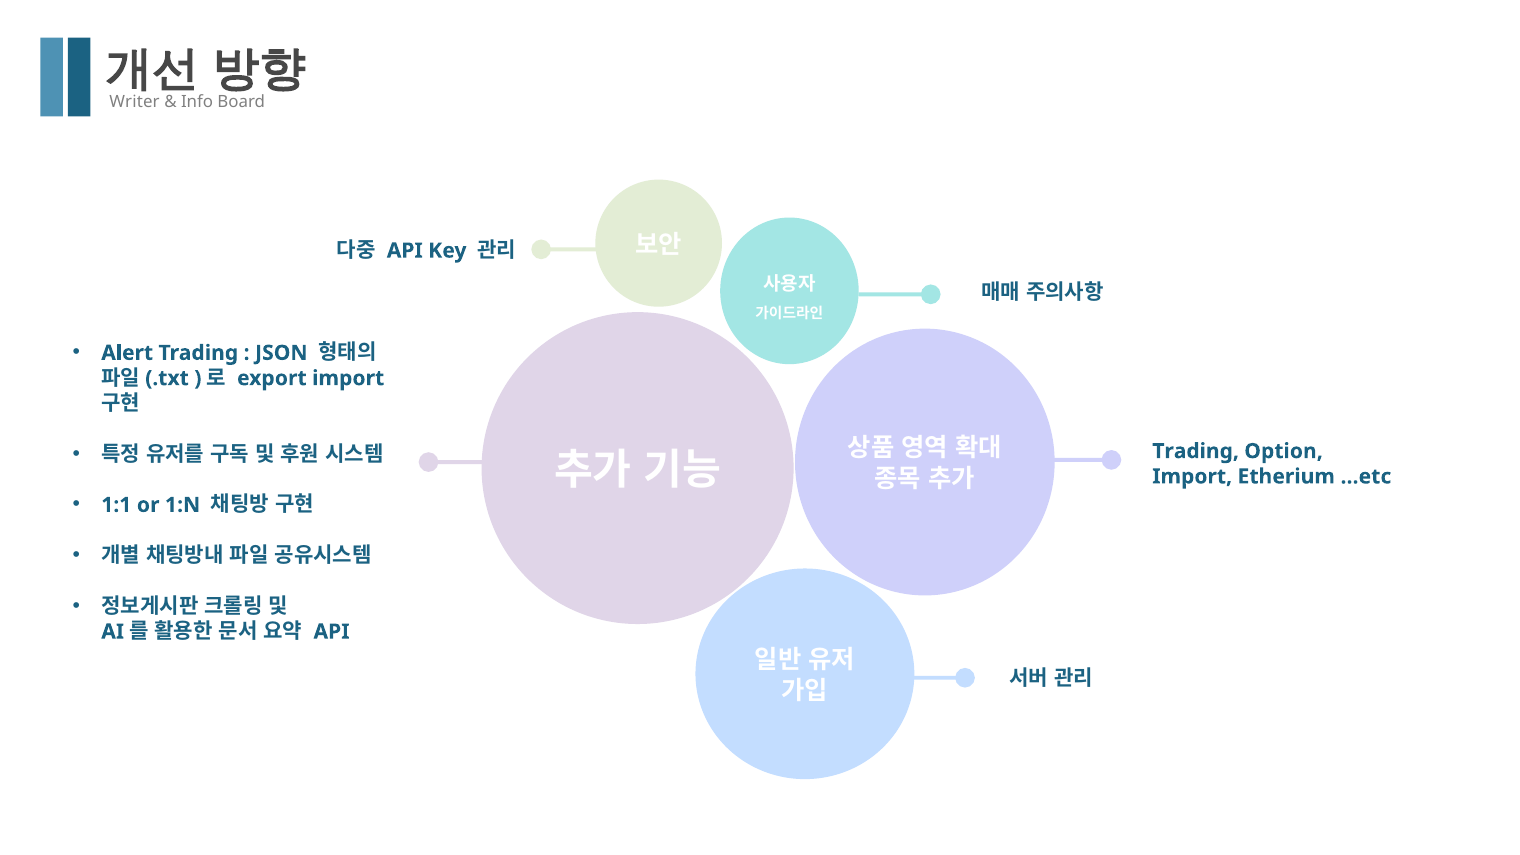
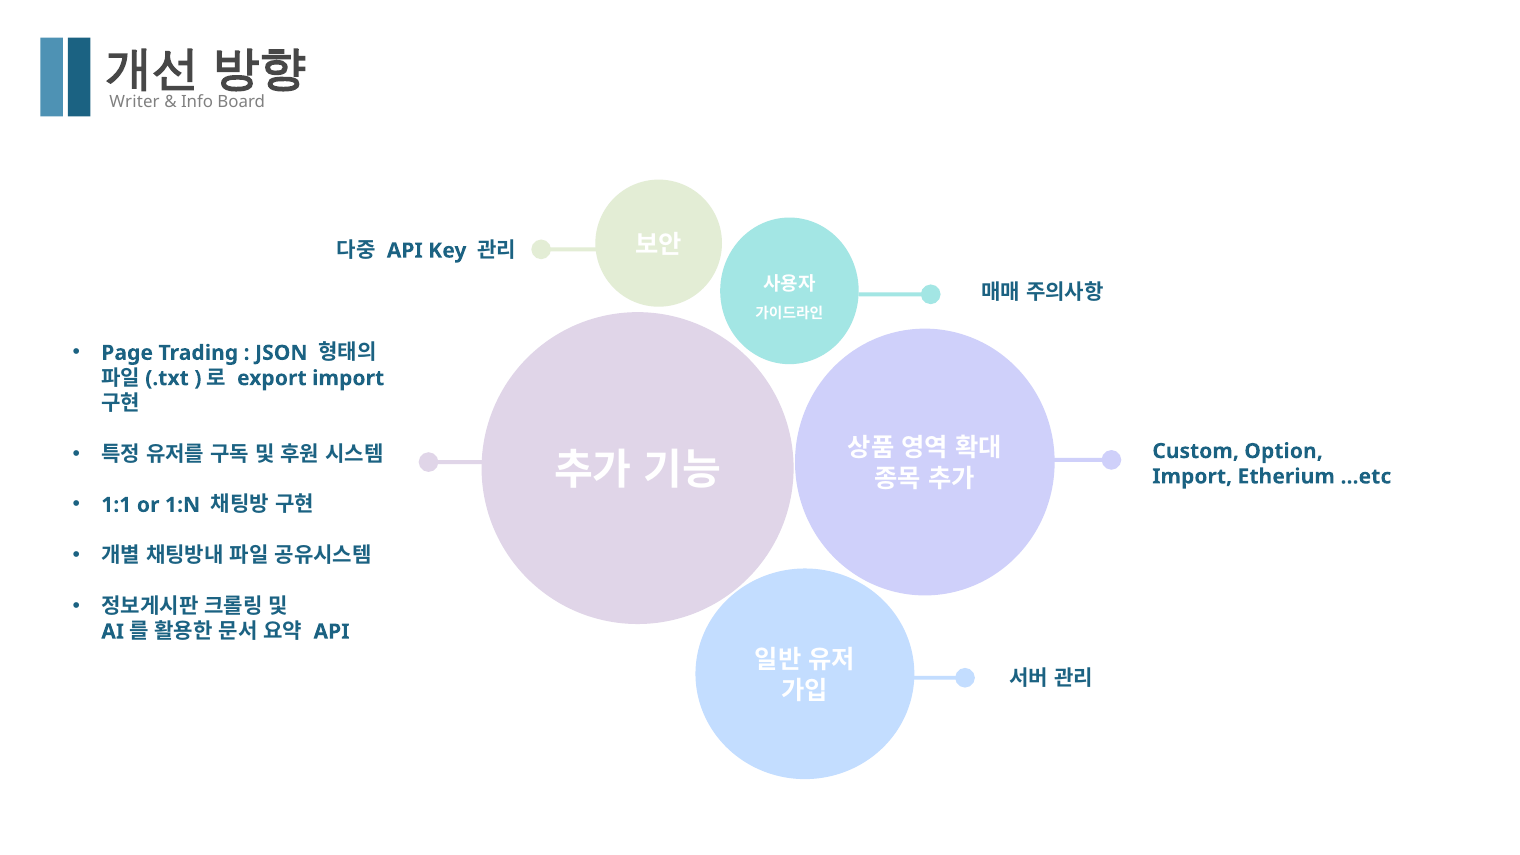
Alert: Alert -> Page (127, 353)
Trading: Trading -> Custom (1196, 451)
